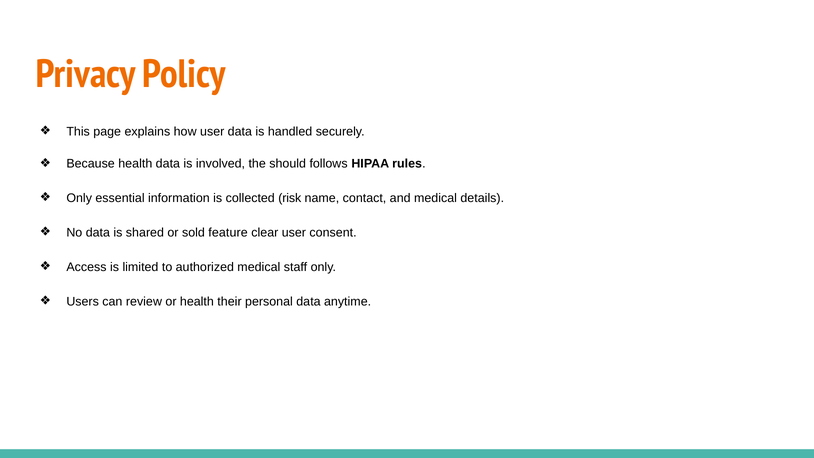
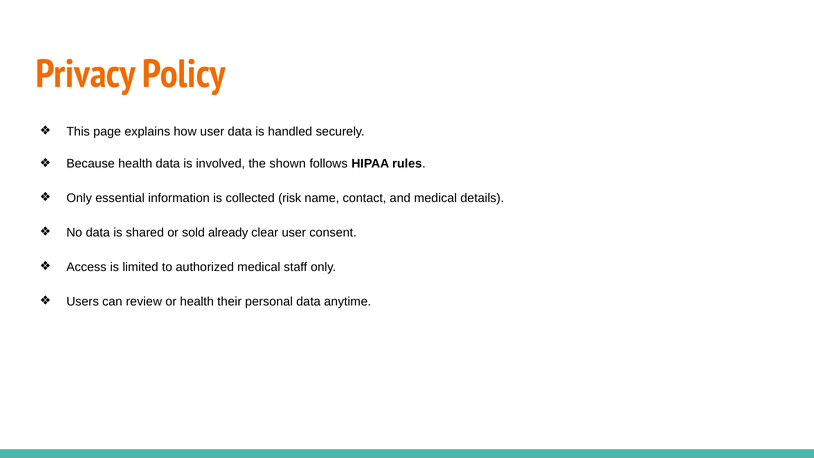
should: should -> shown (288, 164)
feature: feature -> already (228, 233)
